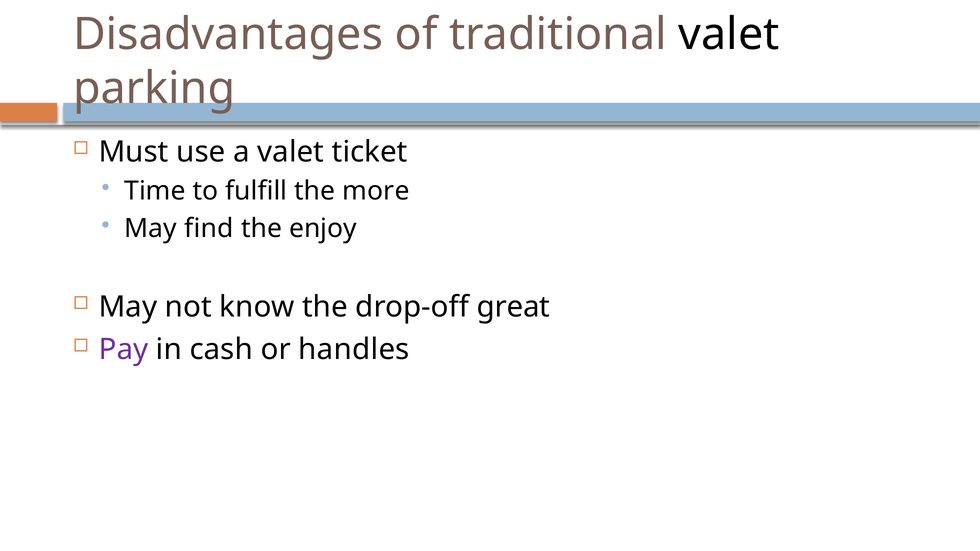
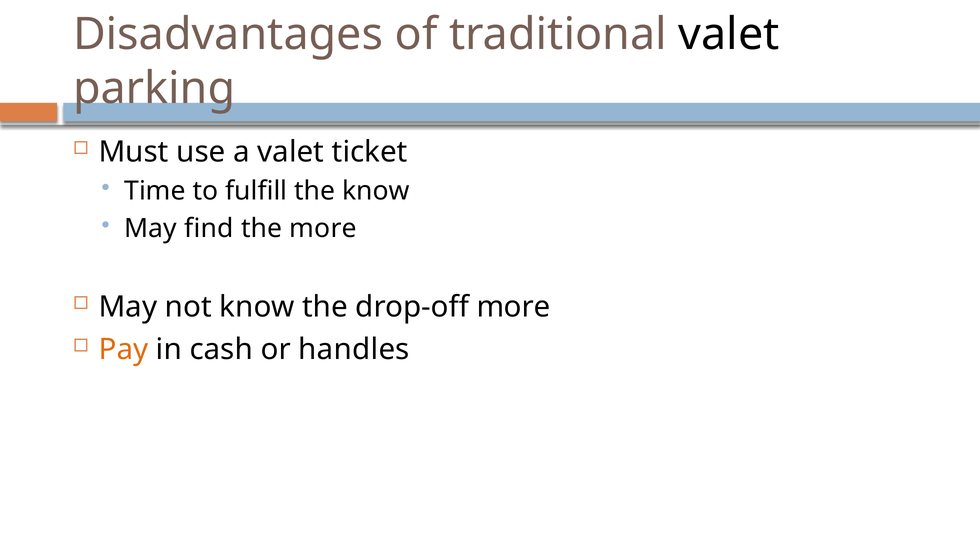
the more: more -> know (376, 191)
the enjoy: enjoy -> more (323, 229)
drop-off great: great -> more (513, 307)
Pay colour: purple -> orange (123, 350)
